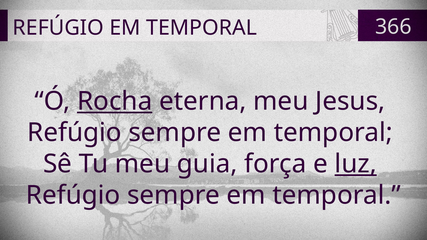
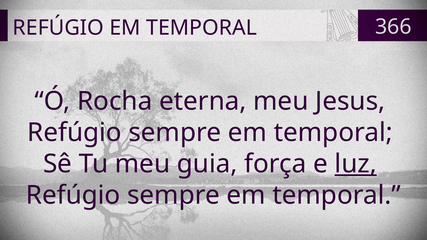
Rocha underline: present -> none (115, 101)
